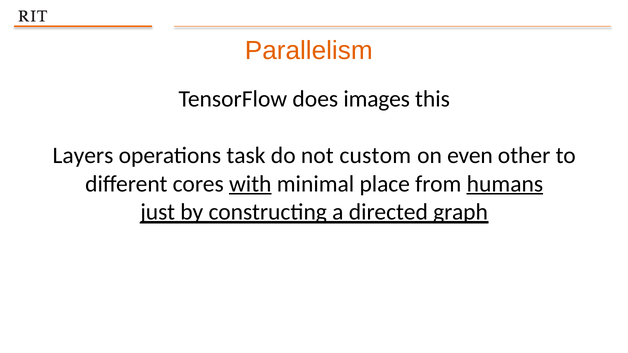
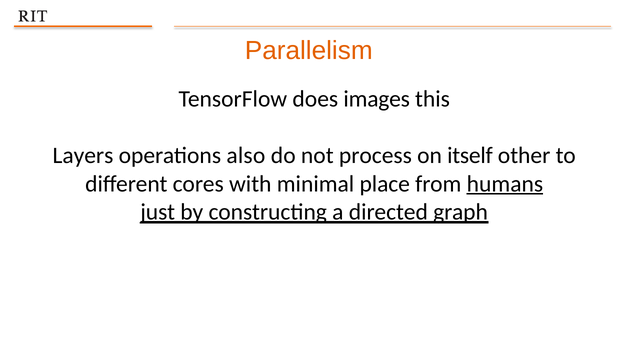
task: task -> also (246, 156)
custom: custom -> process (375, 156)
even: even -> itself (470, 156)
with underline: present -> none (250, 184)
